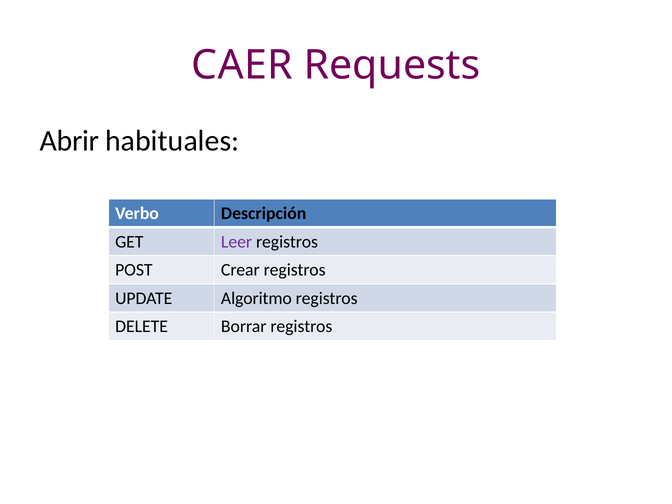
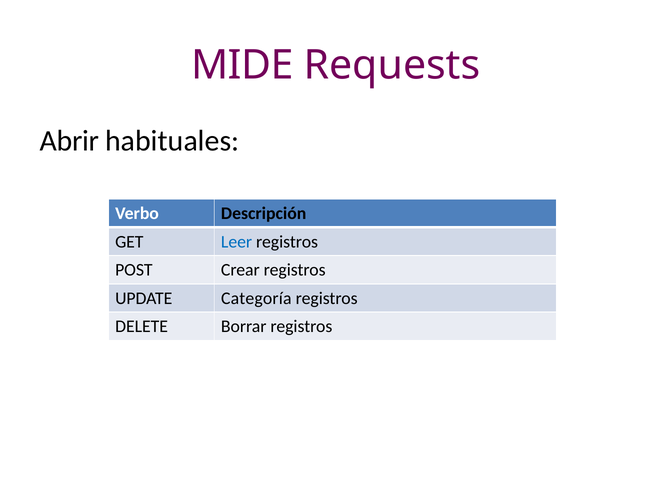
CAER: CAER -> MIDE (242, 65)
Leer colour: purple -> blue (237, 242)
Algoritmo: Algoritmo -> Categoría (256, 298)
